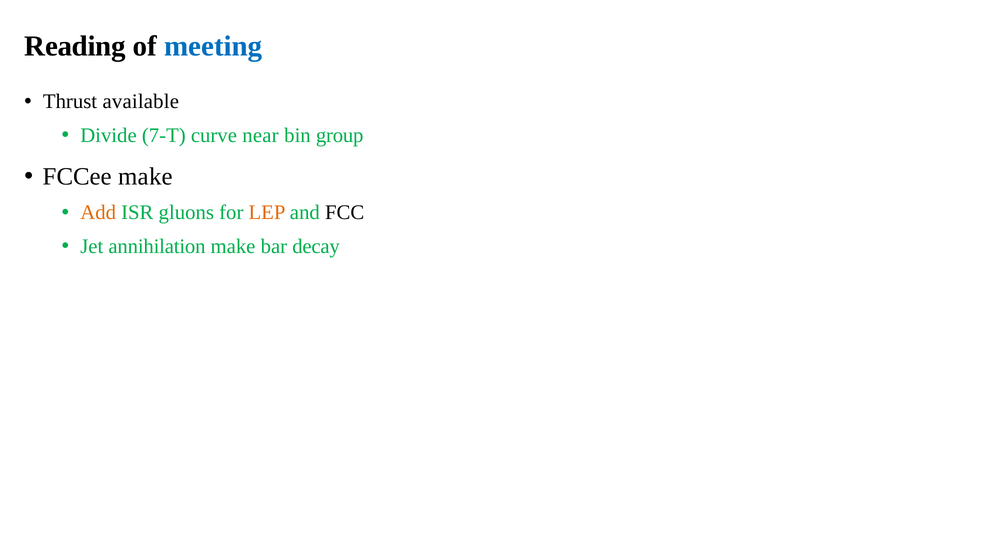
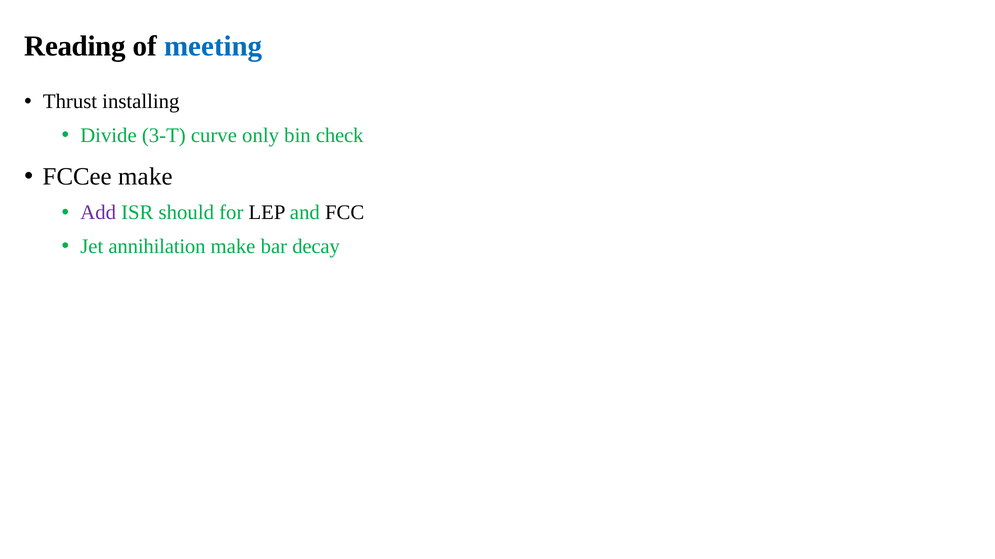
available: available -> installing (141, 102)
7-T: 7-T -> 3-T (164, 136)
near: near -> only (261, 136)
group: group -> check (340, 136)
Add colour: orange -> purple (98, 213)
gluons: gluons -> should (186, 213)
LEP colour: orange -> black (267, 213)
